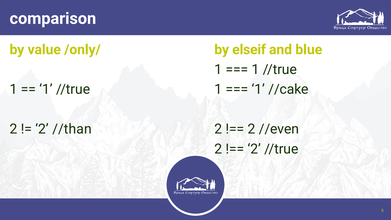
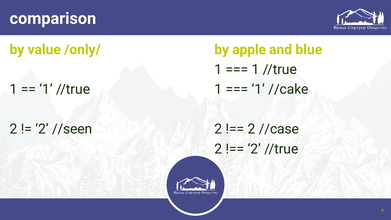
elseif: elseif -> apple (249, 50)
//than: //than -> //seen (72, 129)
//even: //even -> //case (279, 129)
